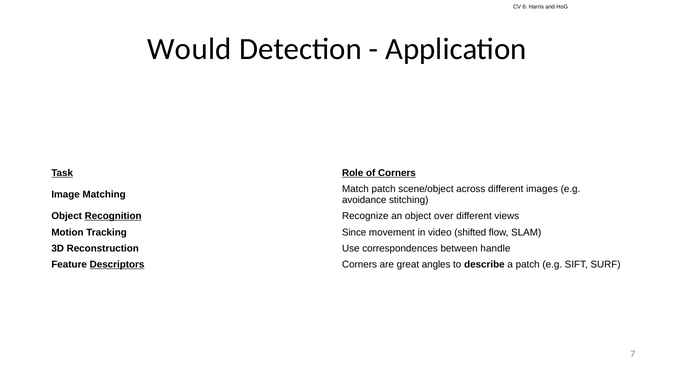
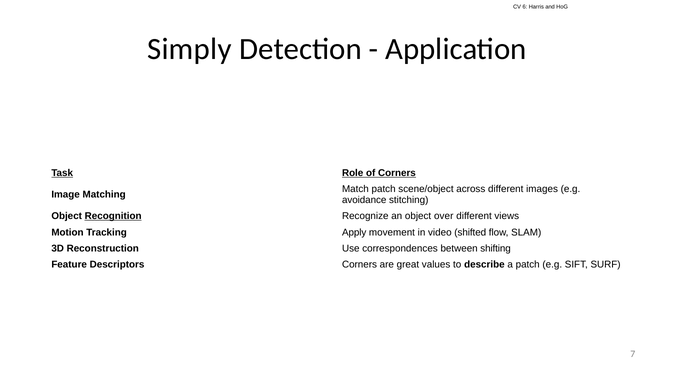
Would: Would -> Simply (189, 49)
Since: Since -> Apply (354, 232)
handle: handle -> shifting (496, 248)
Descriptors underline: present -> none (117, 265)
angles: angles -> values (436, 265)
